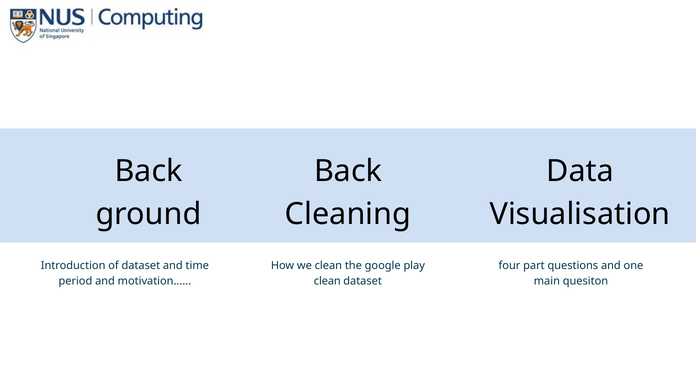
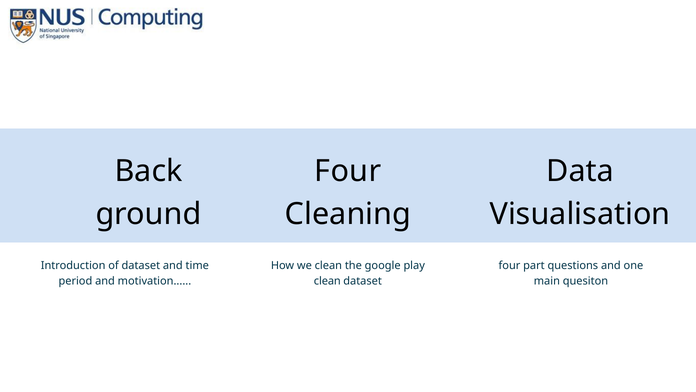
Back: Back -> Four (348, 171)
